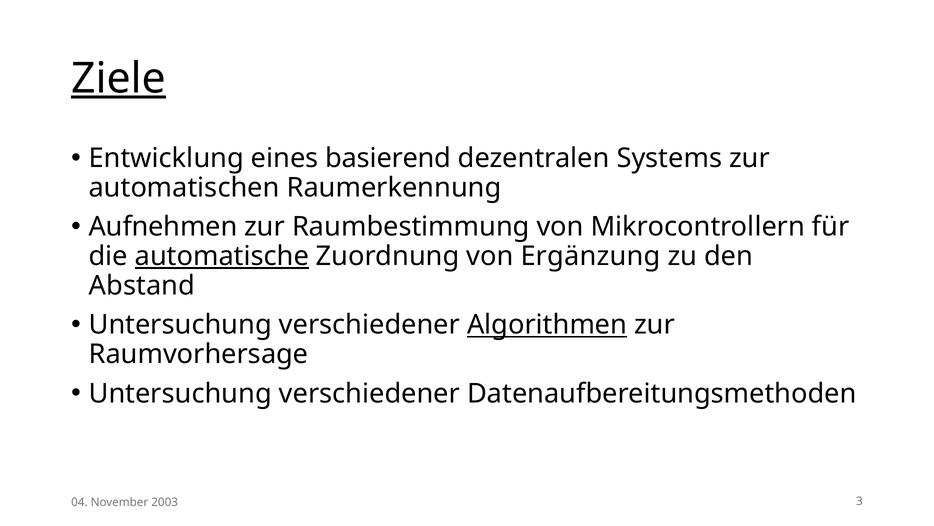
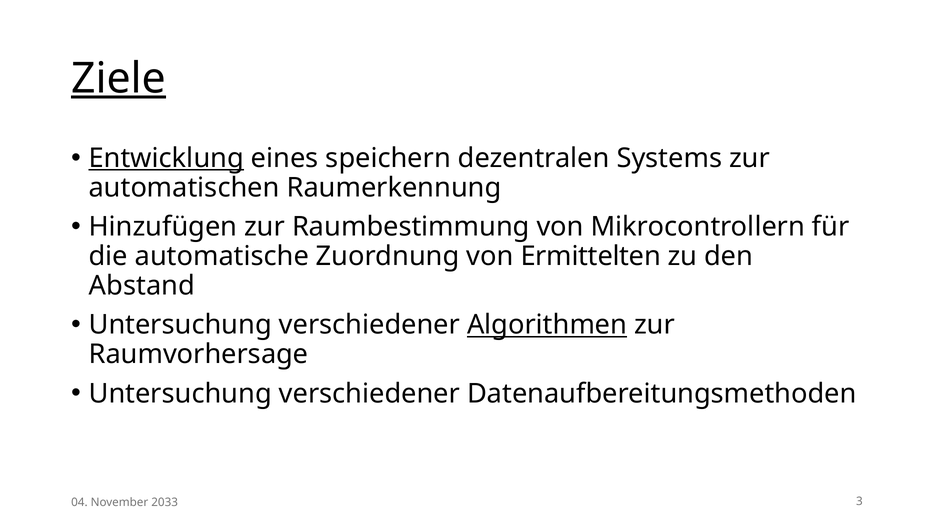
Entwicklung underline: none -> present (166, 158)
basierend: basierend -> speichern (388, 158)
Aufnehmen: Aufnehmen -> Hinzufügen (163, 227)
automatische underline: present -> none (222, 256)
Ergänzung: Ergänzung -> Ermittelten (591, 256)
2003: 2003 -> 2033 (165, 502)
